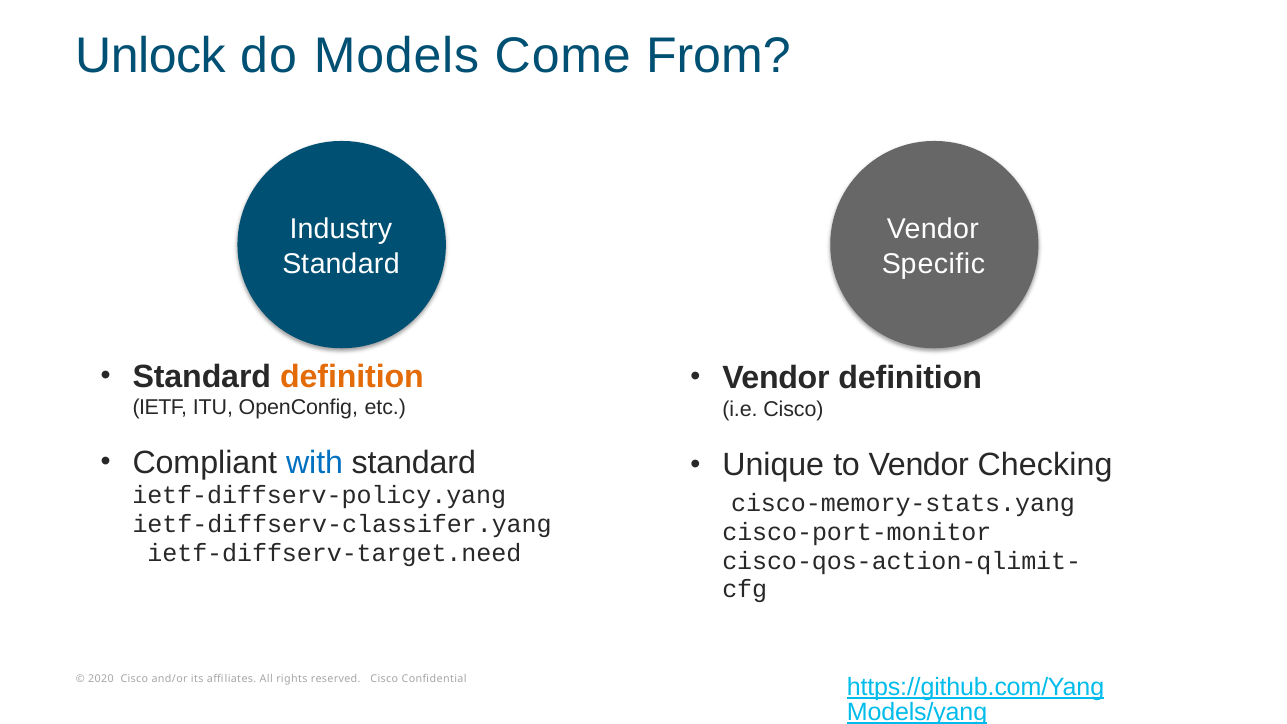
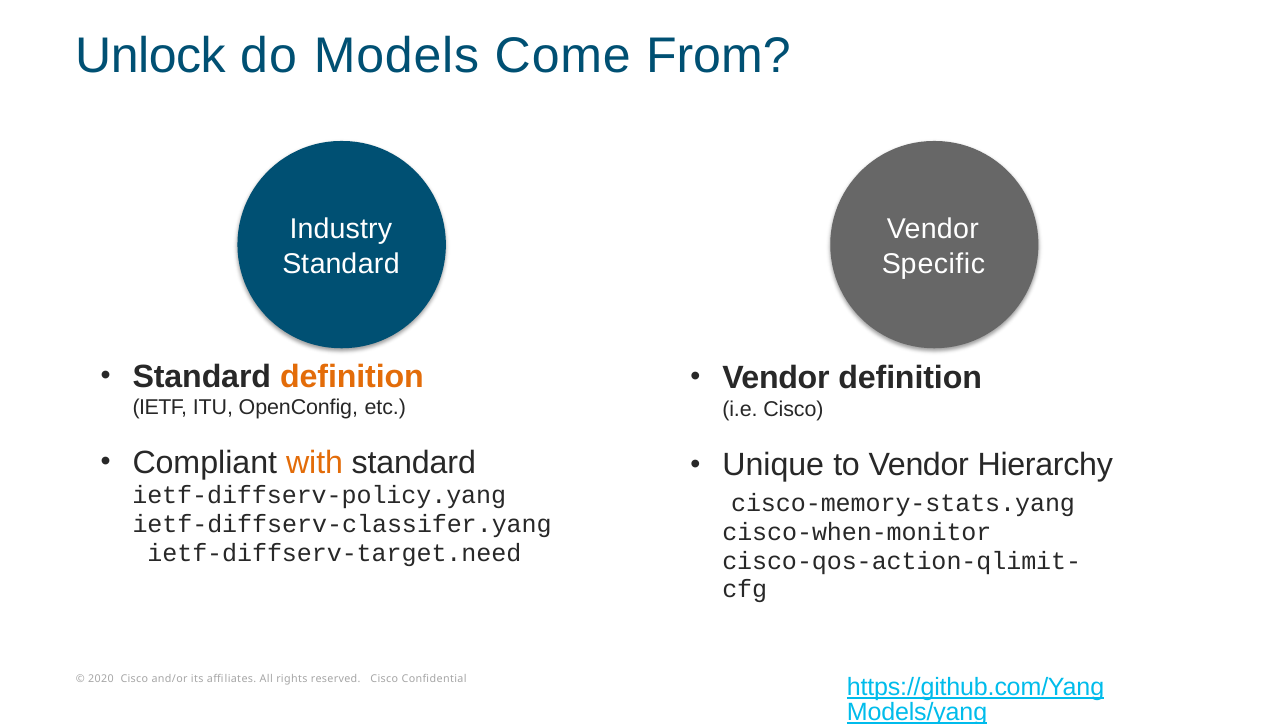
with colour: blue -> orange (315, 463)
Checking: Checking -> Hierarchy (1045, 465)
cisco-port-monitor: cisco-port-monitor -> cisco-when-monitor (857, 532)
